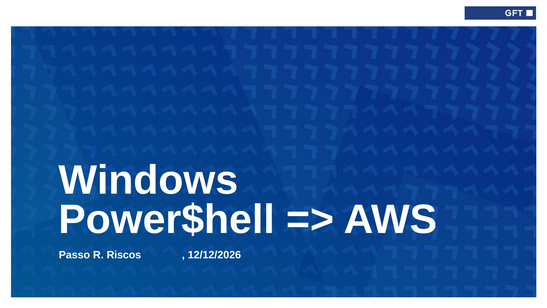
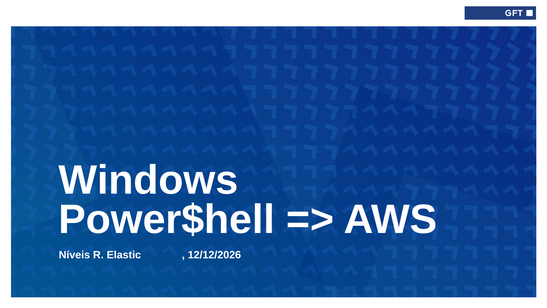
Passo: Passo -> Níveis (74, 255)
Riscos: Riscos -> Elastic (124, 255)
